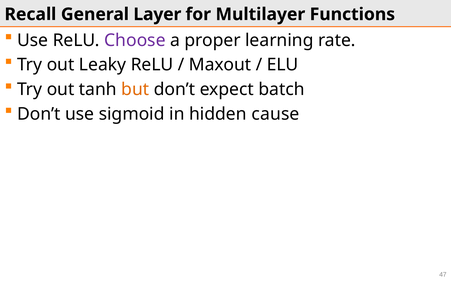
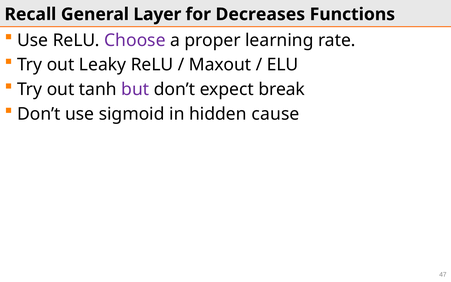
Multilayer: Multilayer -> Decreases (260, 14)
but colour: orange -> purple (135, 89)
batch: batch -> break (282, 89)
